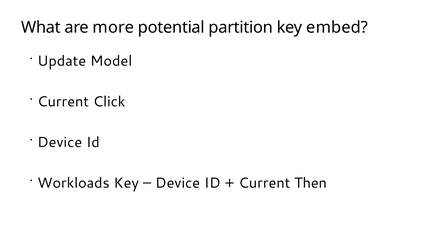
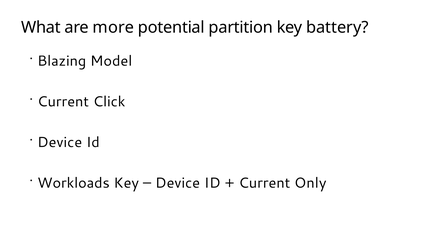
embed: embed -> battery (337, 27)
Update: Update -> Blazing (62, 61)
Then: Then -> Only (310, 183)
